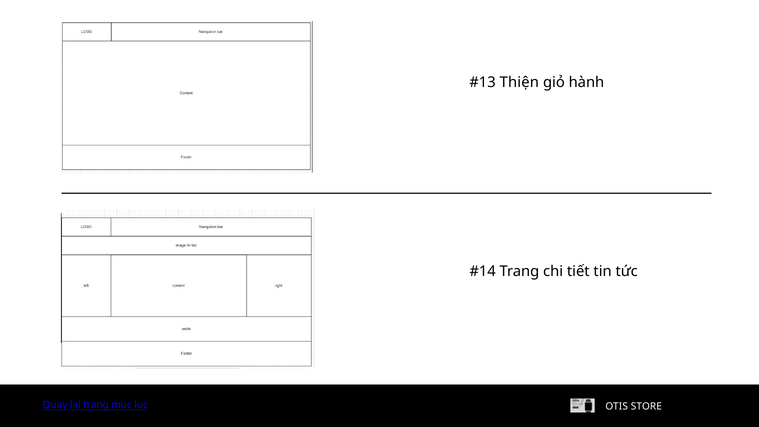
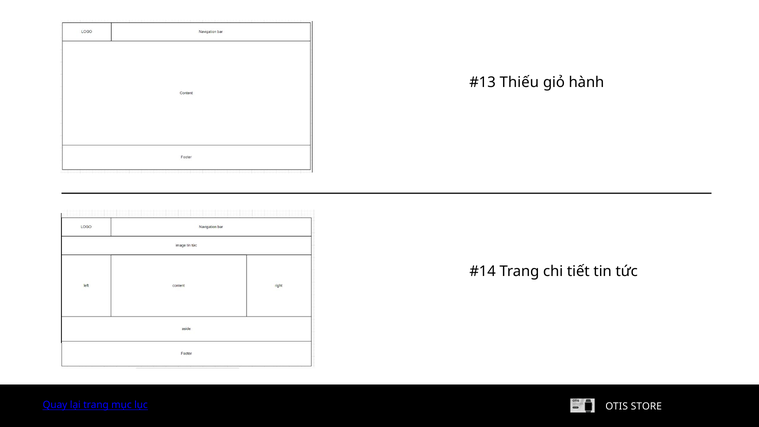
Thiện: Thiện -> Thiếu (519, 82)
